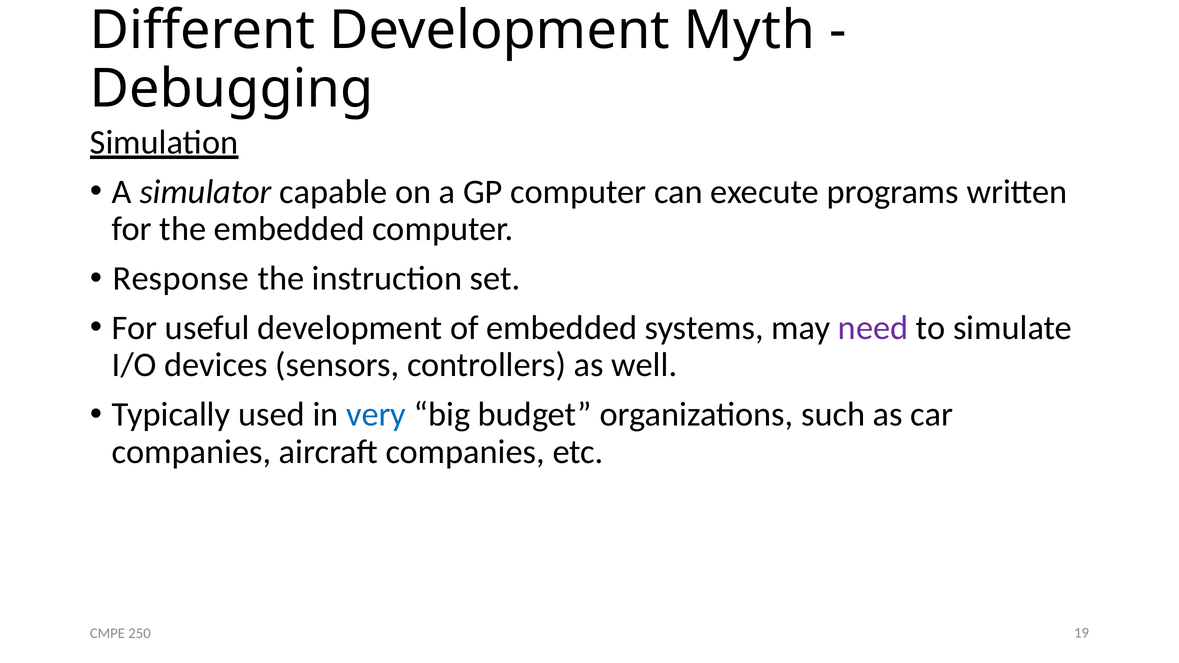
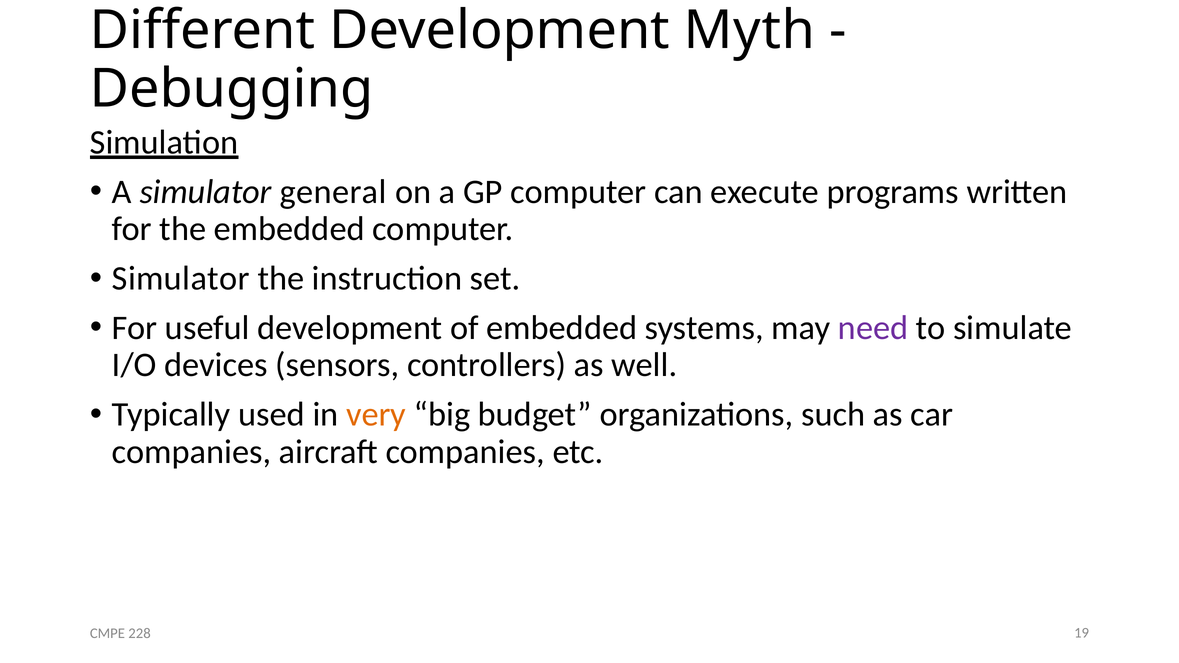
capable: capable -> general (333, 192)
Response: Response -> Simulator (181, 279)
very colour: blue -> orange (376, 415)
250: 250 -> 228 (139, 633)
